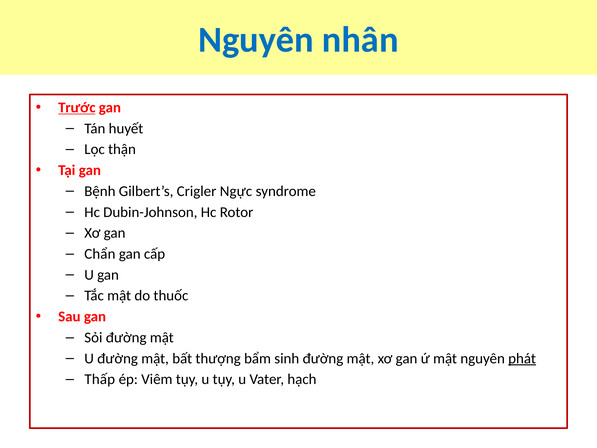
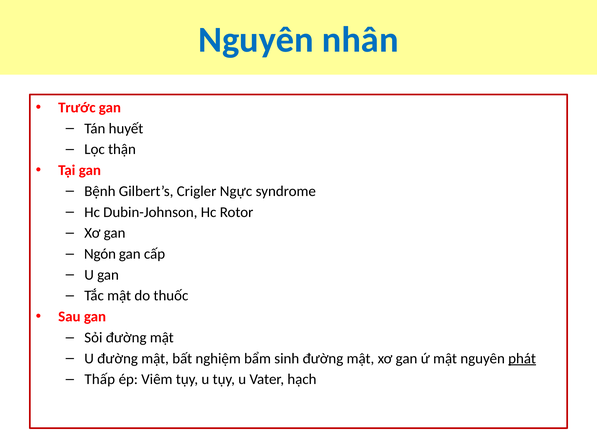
Trước underline: present -> none (77, 108)
Chẩn: Chẩn -> Ngón (100, 254)
thượng: thượng -> nghiệm (218, 358)
